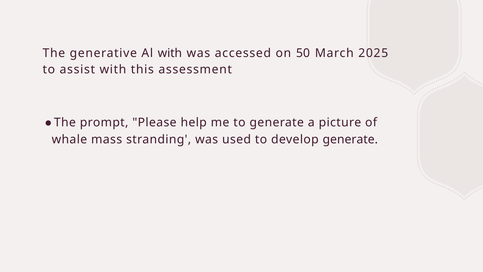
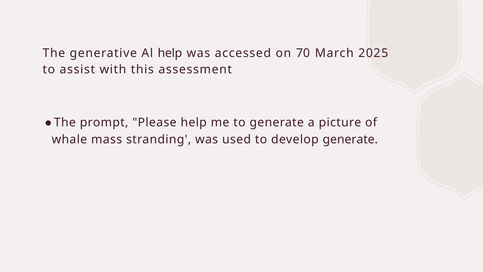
Al with: with -> help (170, 53)
50: 50 -> 70 (303, 53)
